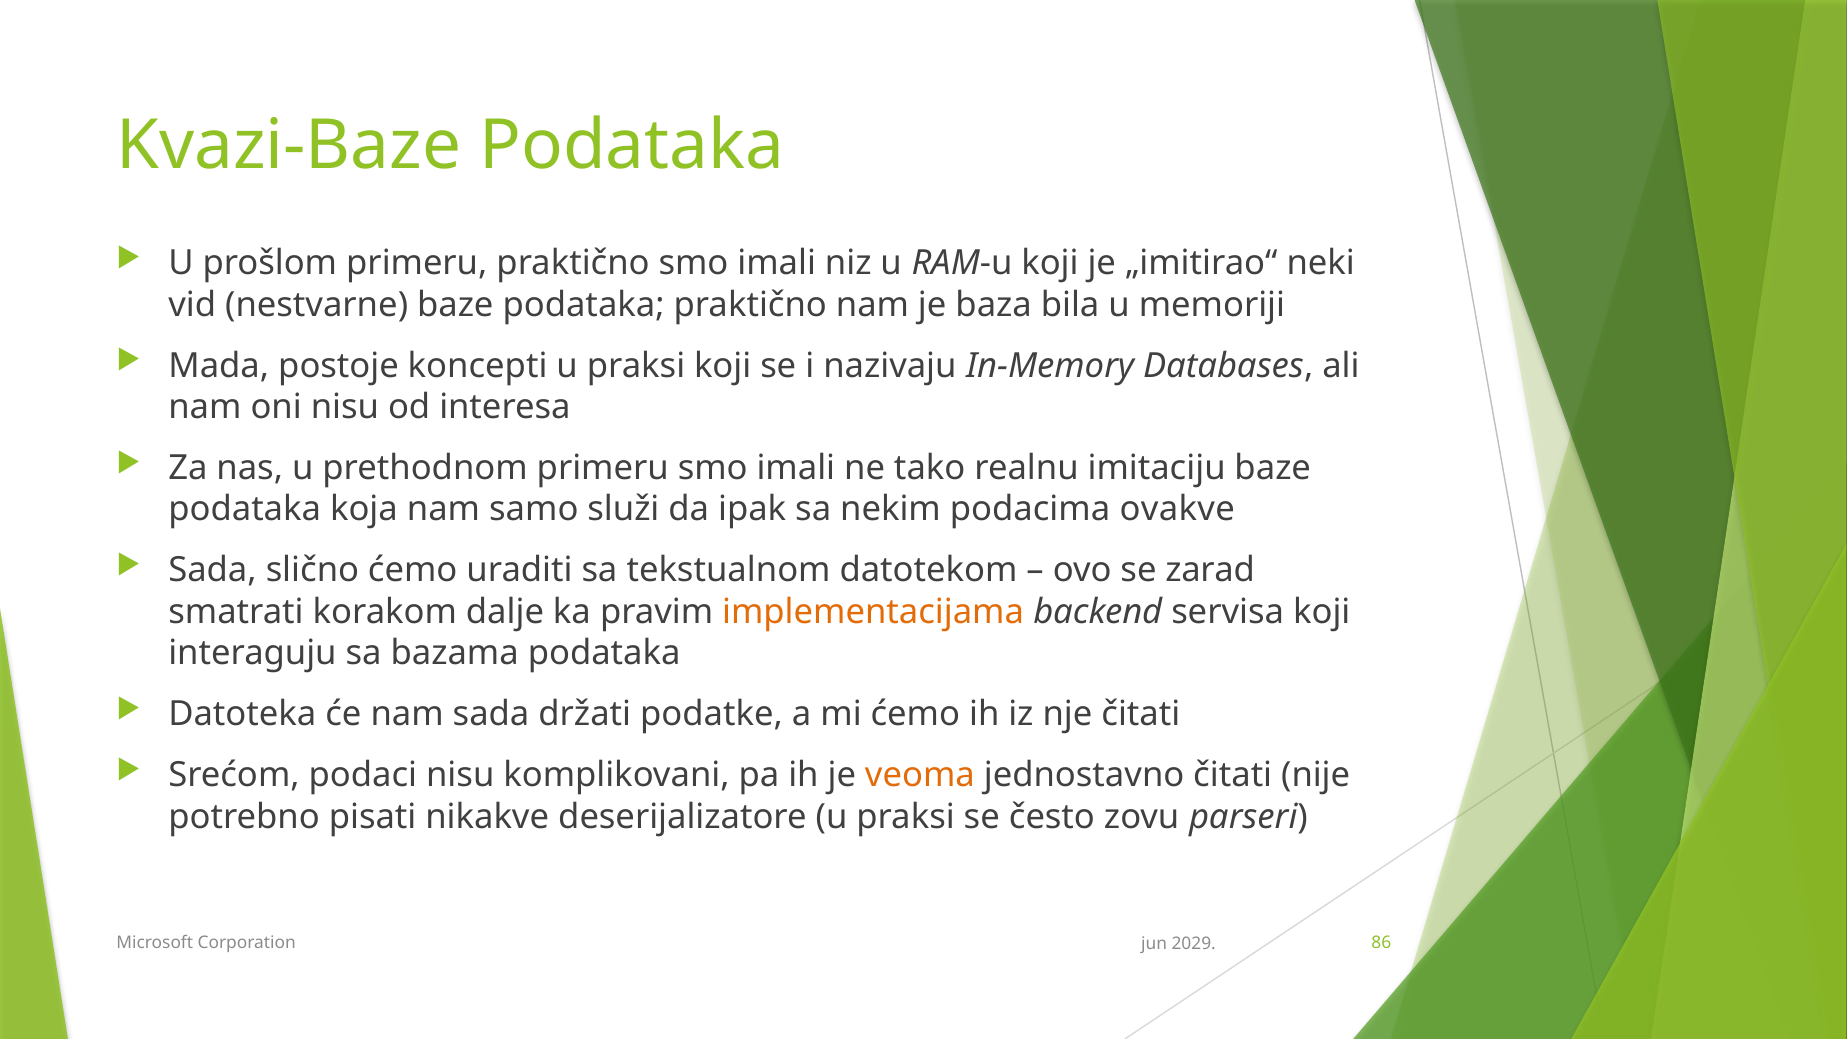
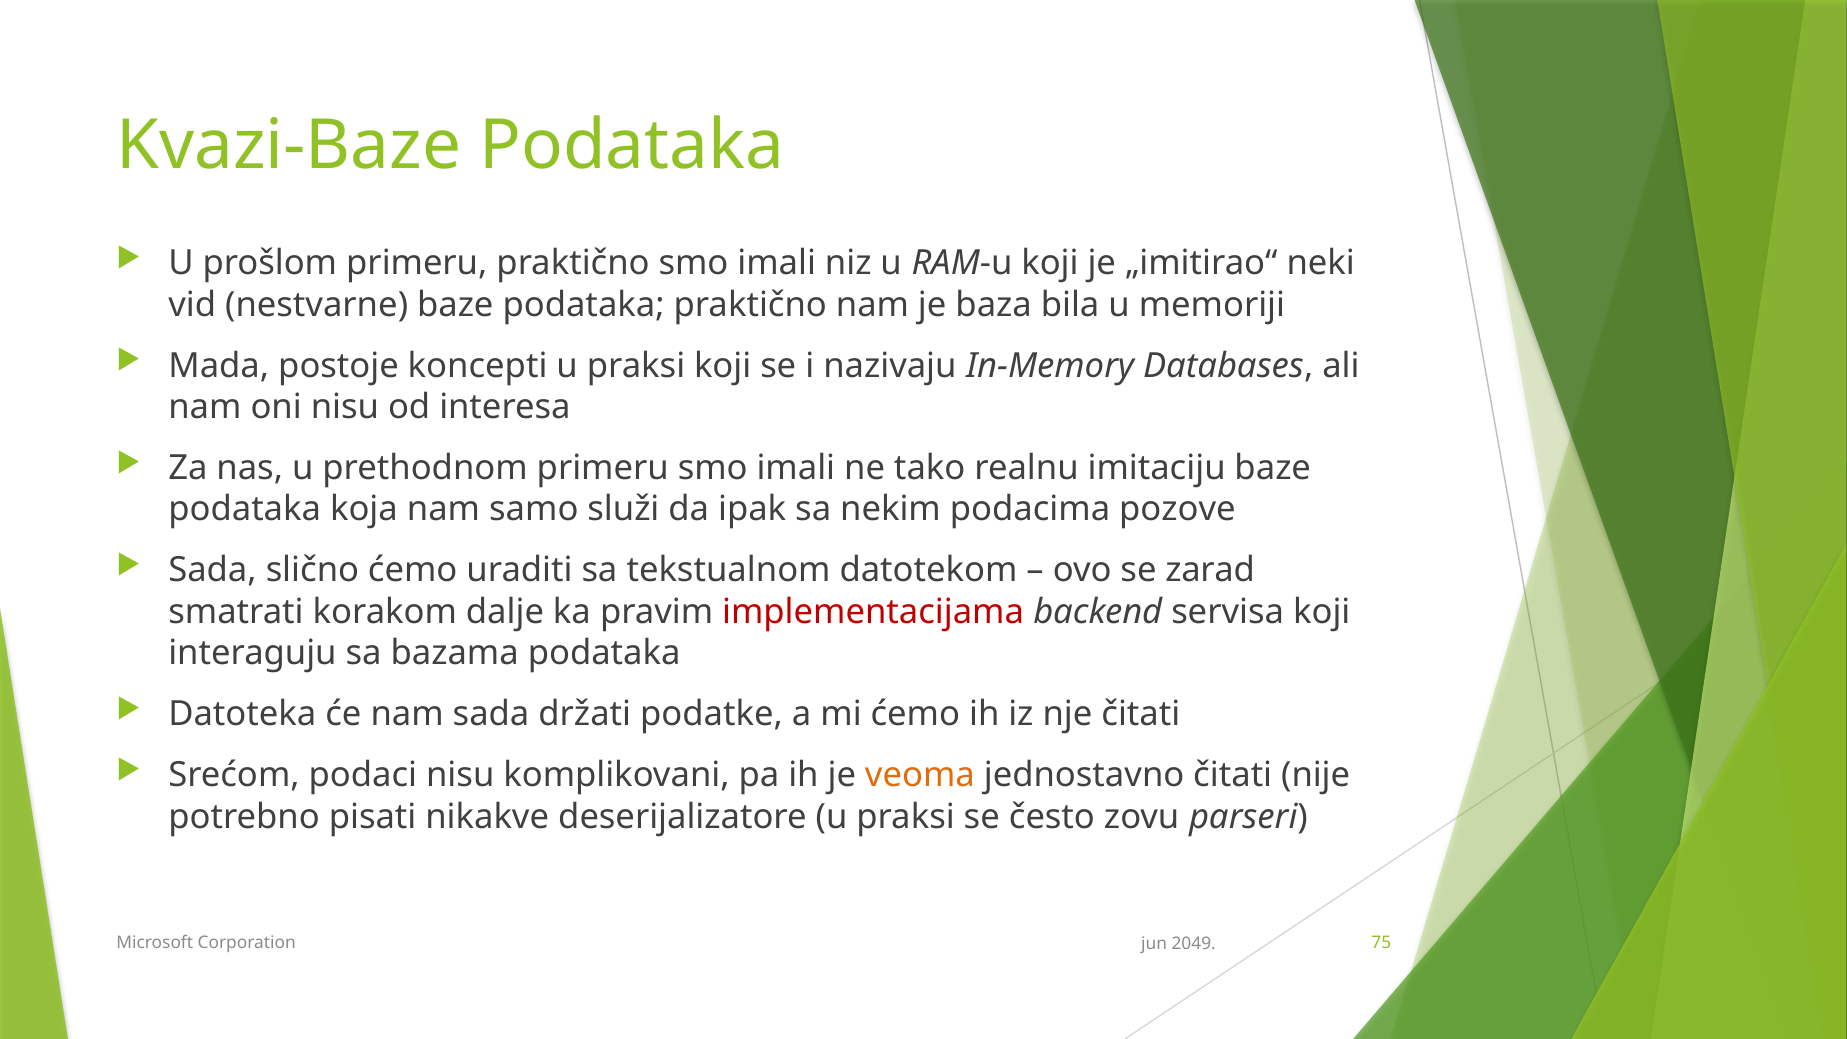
ovakve: ovakve -> pozove (1177, 510)
implementacijama colour: orange -> red (873, 612)
86: 86 -> 75 (1381, 943)
2029: 2029 -> 2049 (1194, 944)
